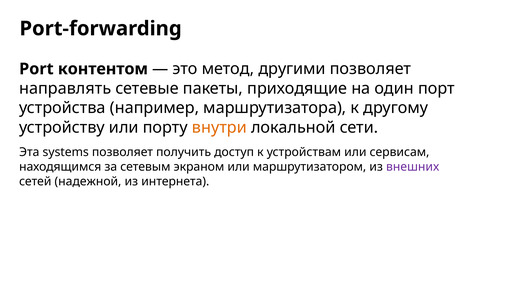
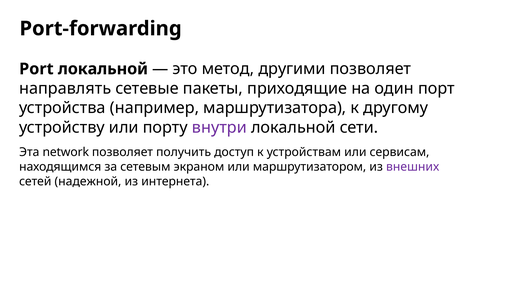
Port контентом: контентом -> локальной (103, 69)
внутри colour: orange -> purple (219, 127)
systems: systems -> network (66, 152)
